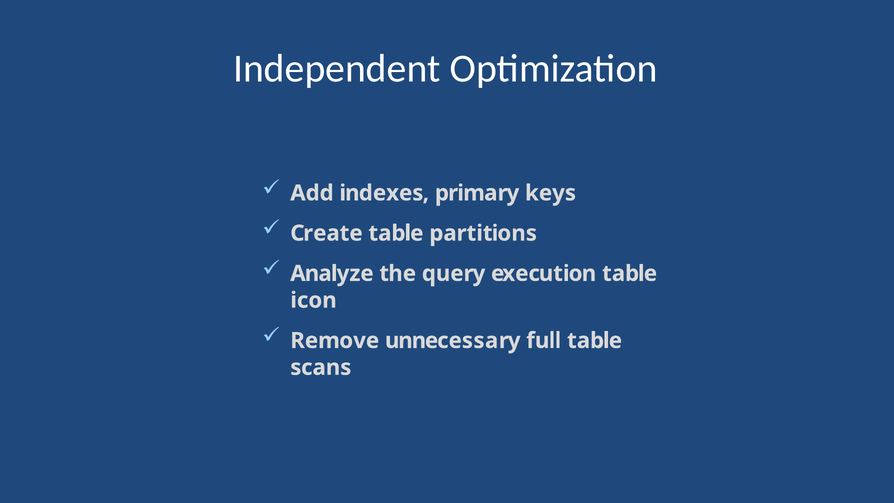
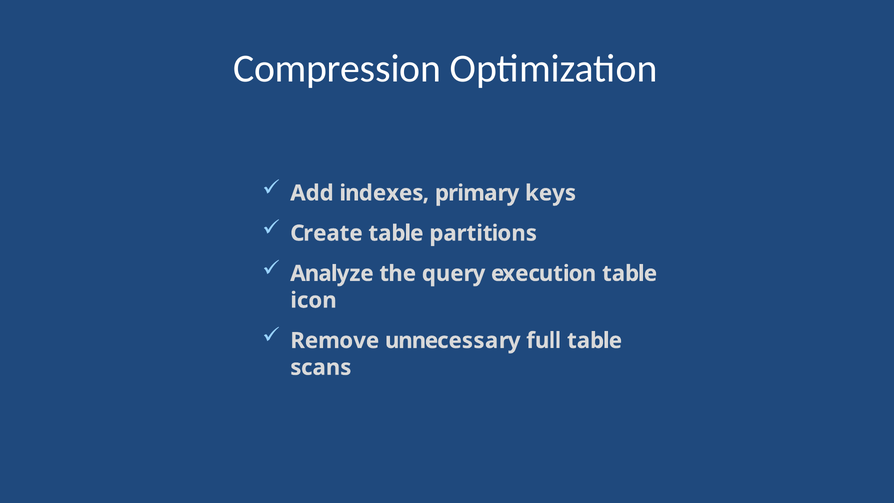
Independent: Independent -> Compression (337, 69)
